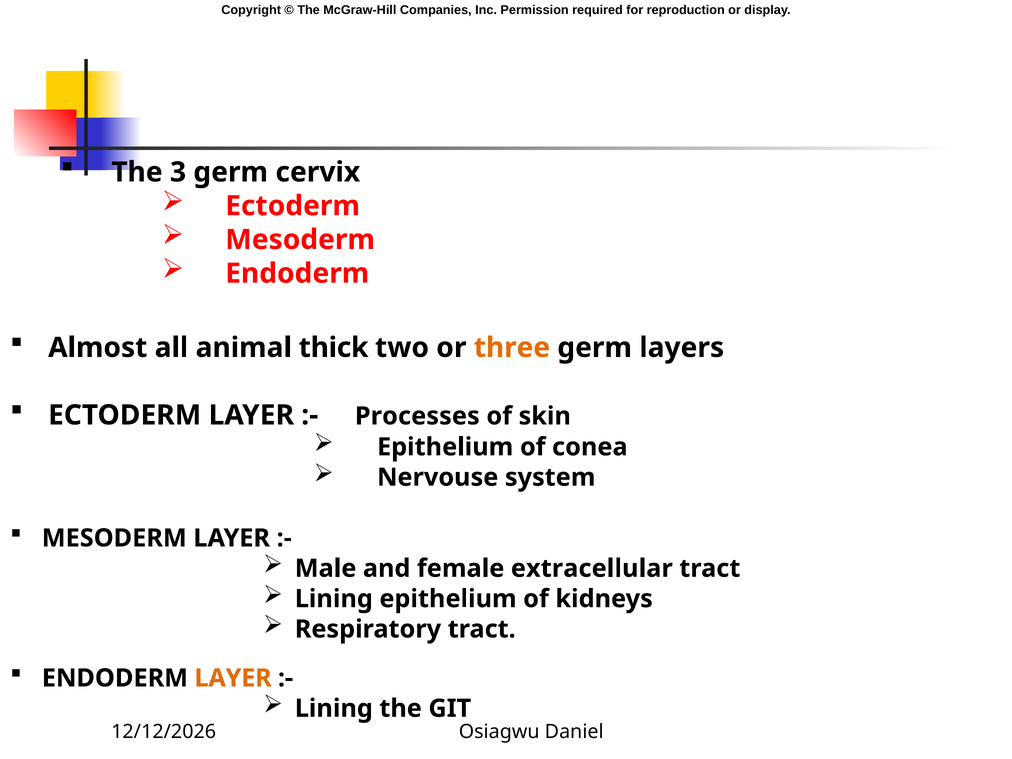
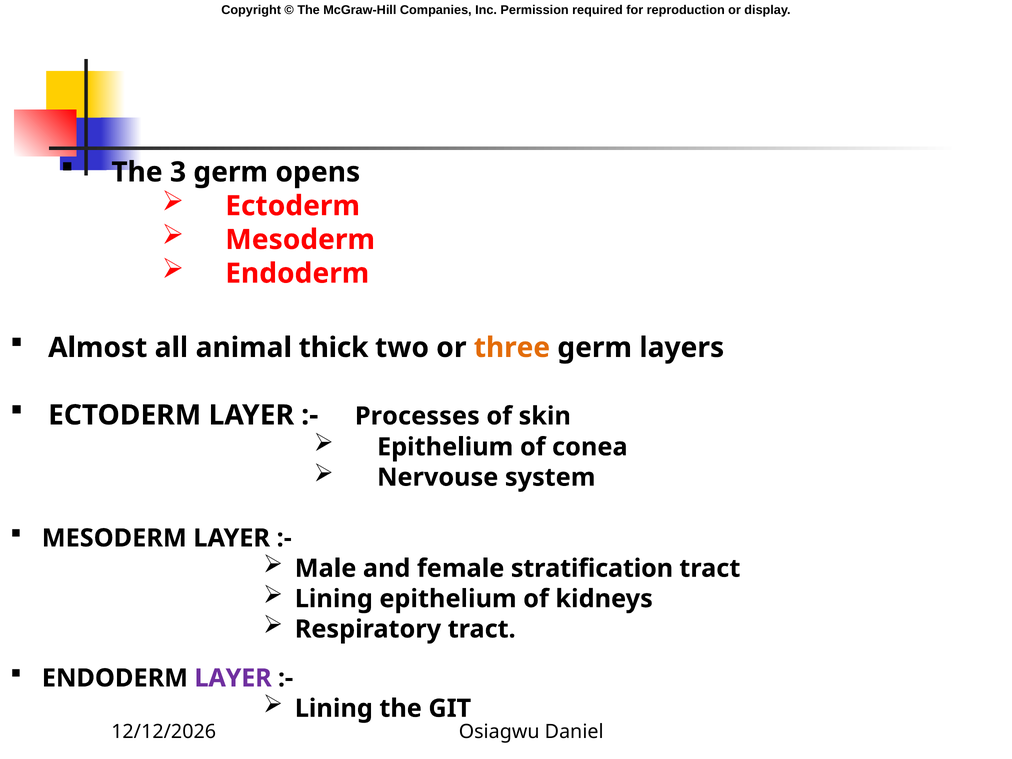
cervix: cervix -> opens (318, 172)
extracellular: extracellular -> stratification (592, 568)
LAYER colour: orange -> purple (233, 678)
